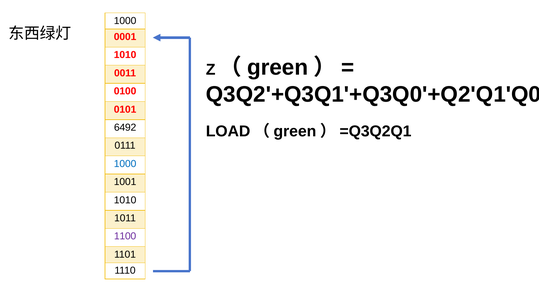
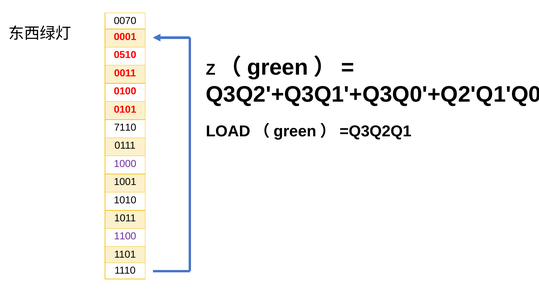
1000: 1000 -> 0070 (125, 21)
1010: 1010 -> 0510 (125, 55)
6492: 6492 -> 7110 (125, 128)
1000 colour: blue -> purple (125, 164)
